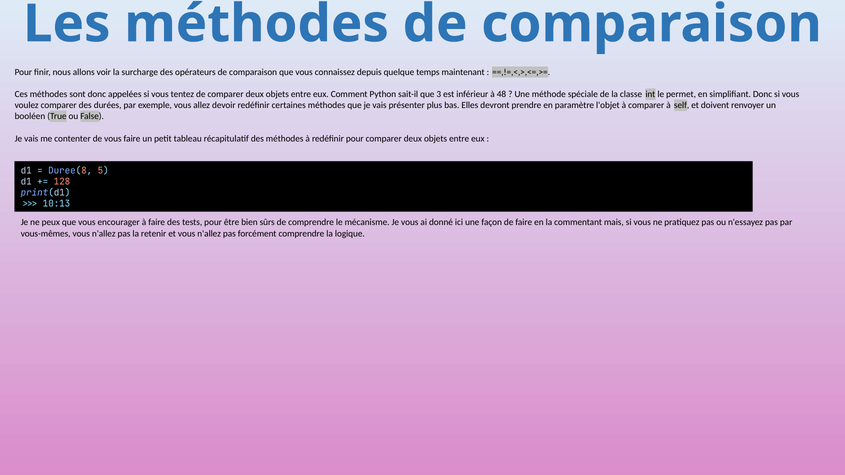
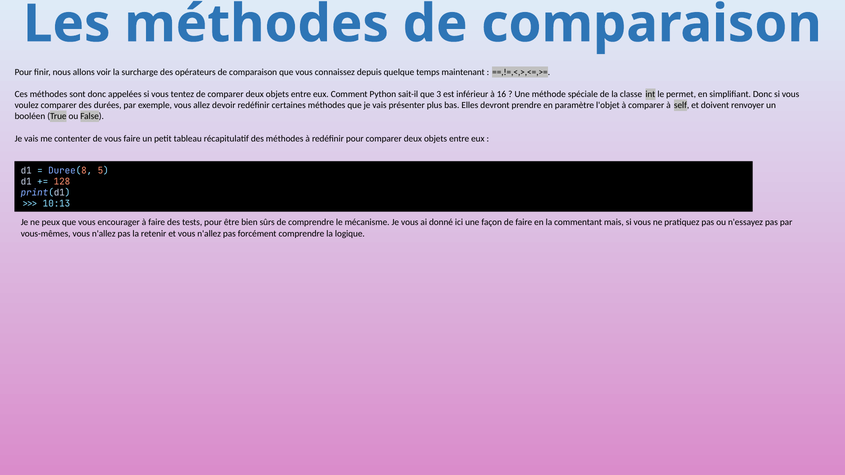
48: 48 -> 16 (501, 94)
